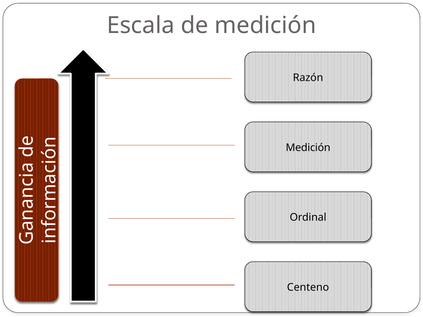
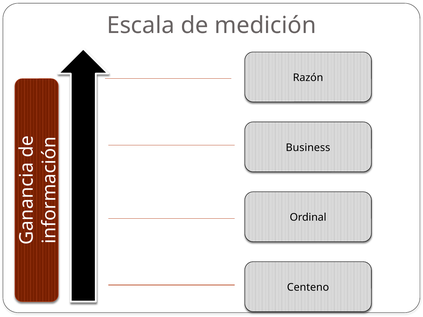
Medición: Medición -> Business (308, 148)
